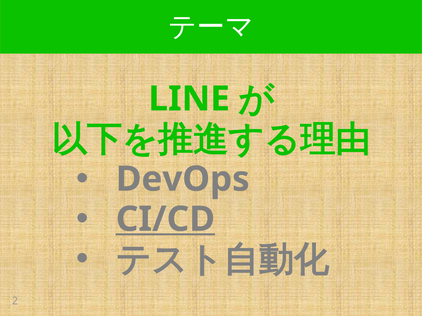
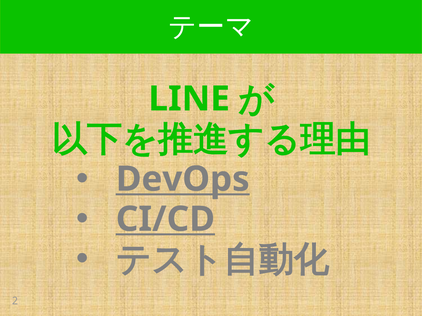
DevOps underline: none -> present (183, 179)
